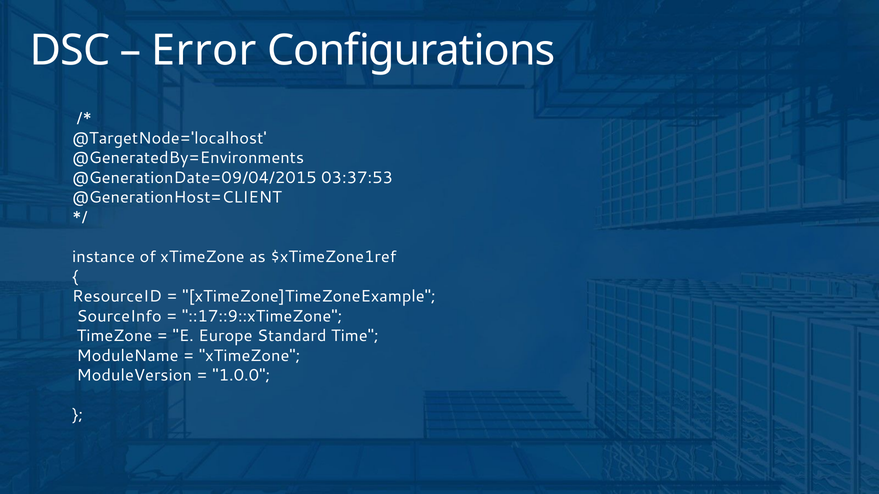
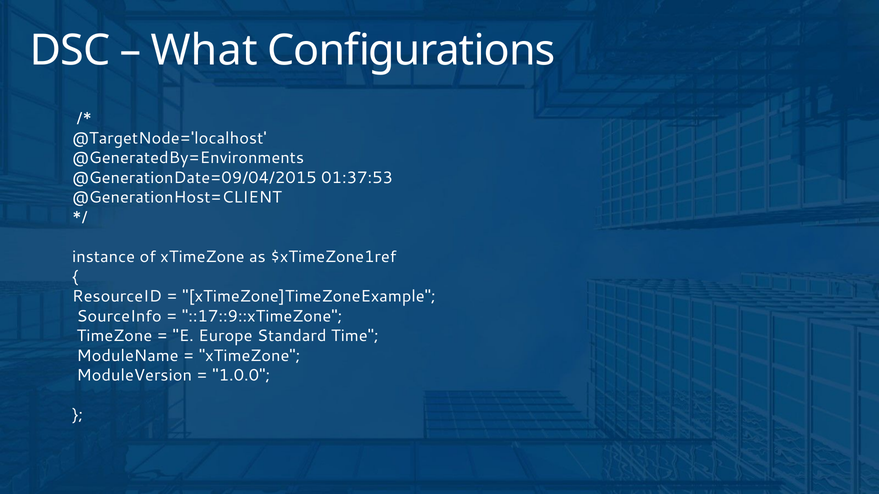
Error: Error -> What (204, 50)
03:37:53: 03:37:53 -> 01:37:53 (357, 178)
